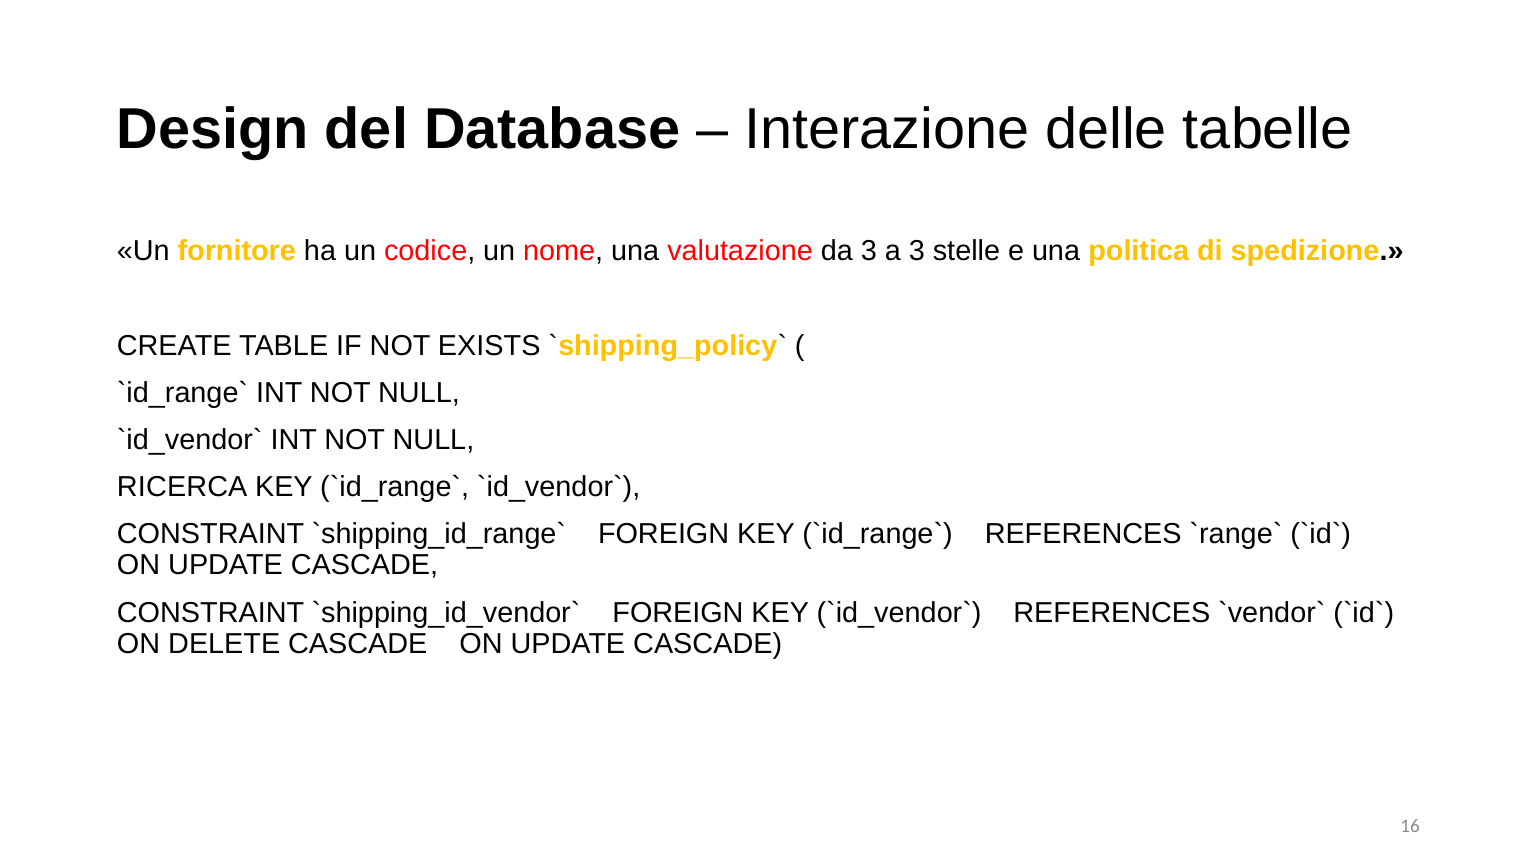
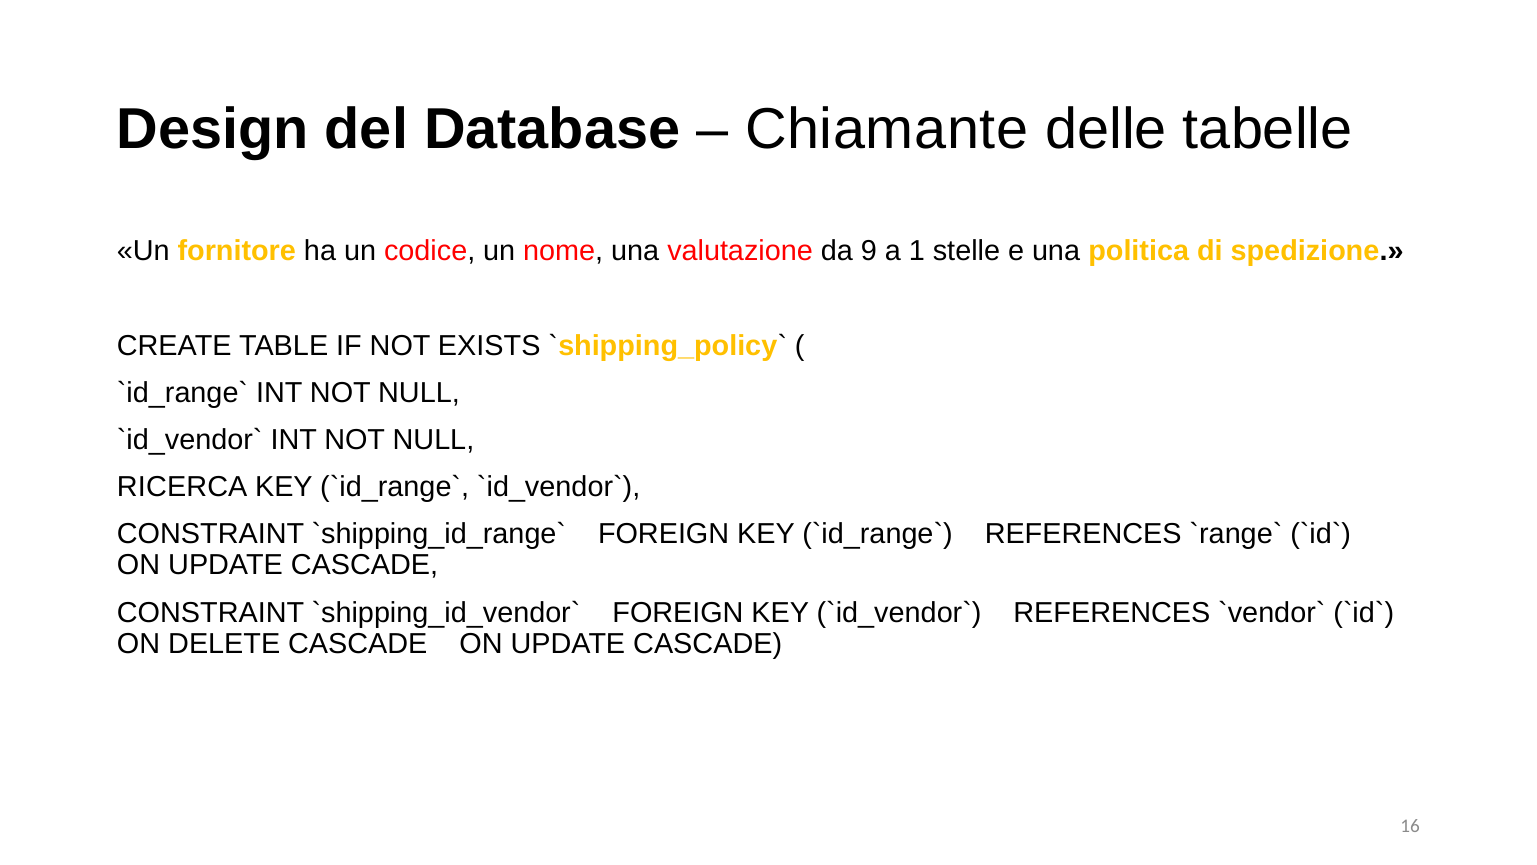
Interazione: Interazione -> Chiamante (887, 129)
da 3: 3 -> 9 (869, 251)
a 3: 3 -> 1 (917, 251)
